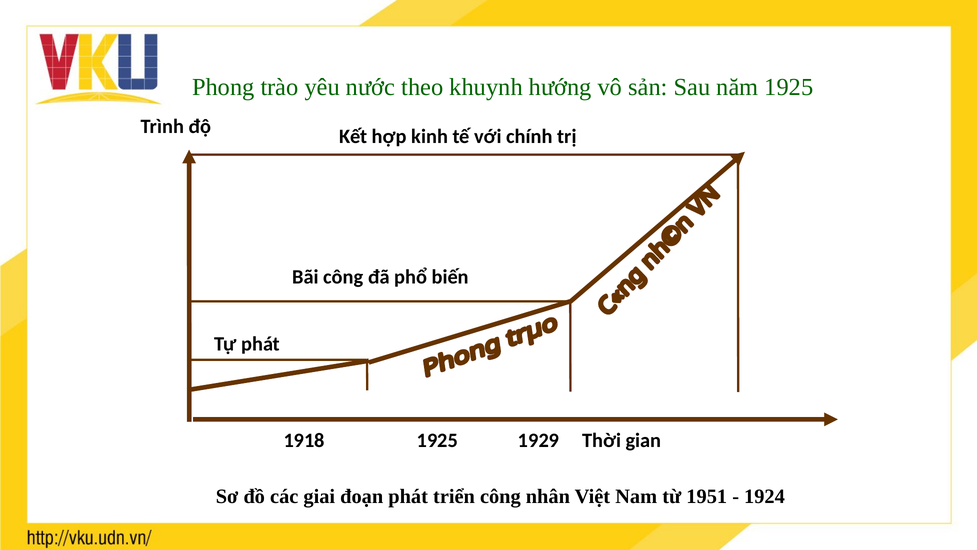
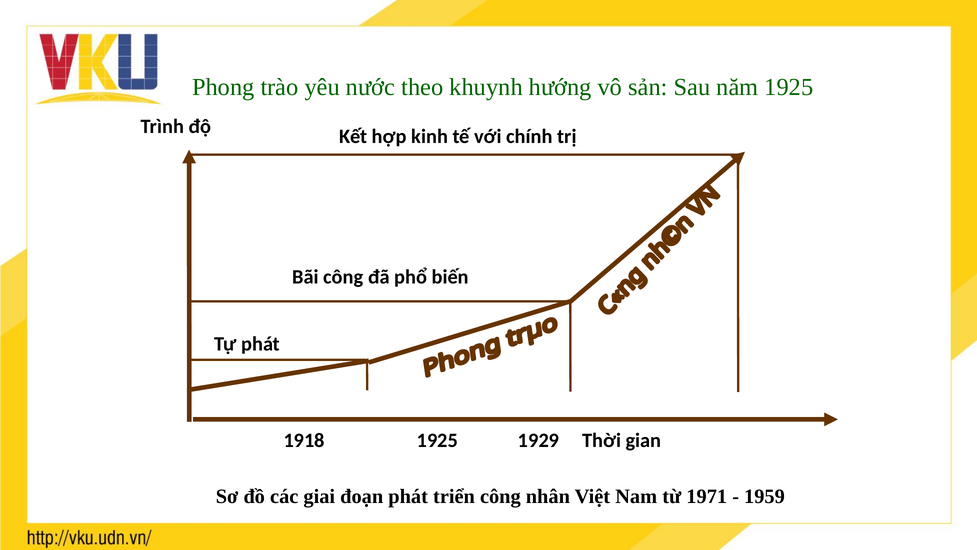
1951: 1951 -> 1971 (707, 496)
1924: 1924 -> 1959 (764, 496)
